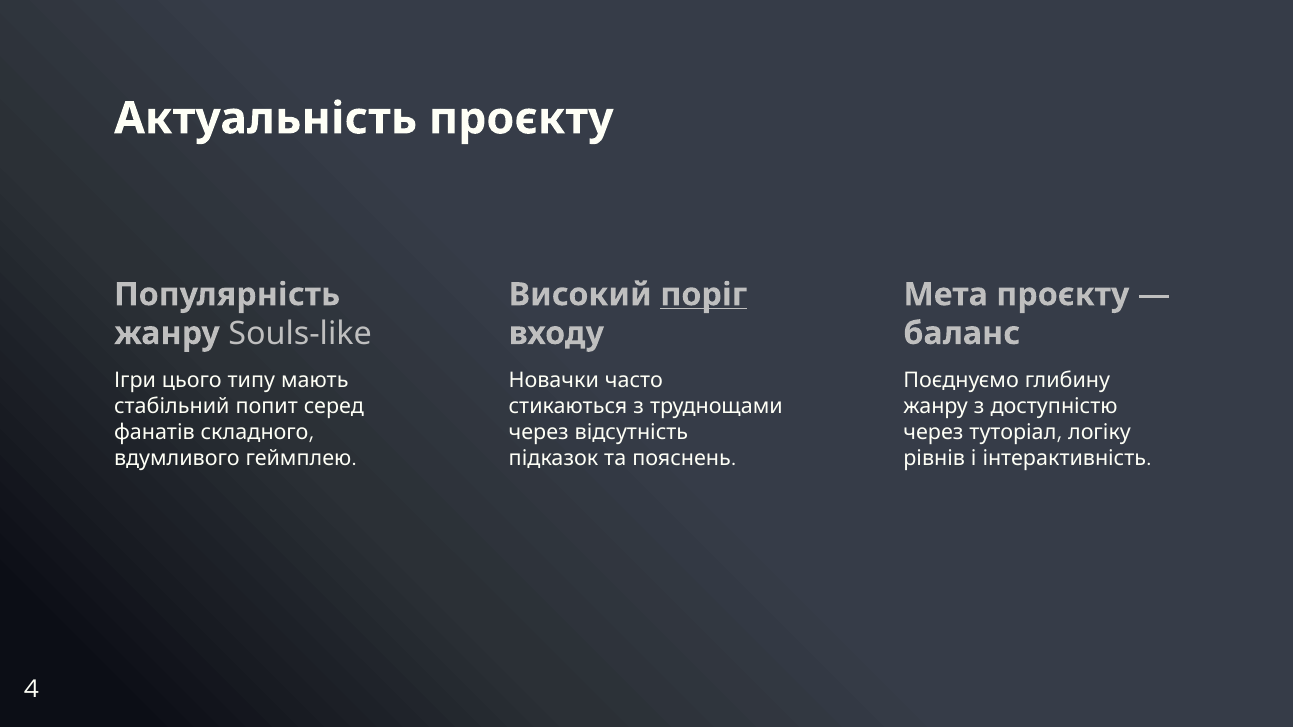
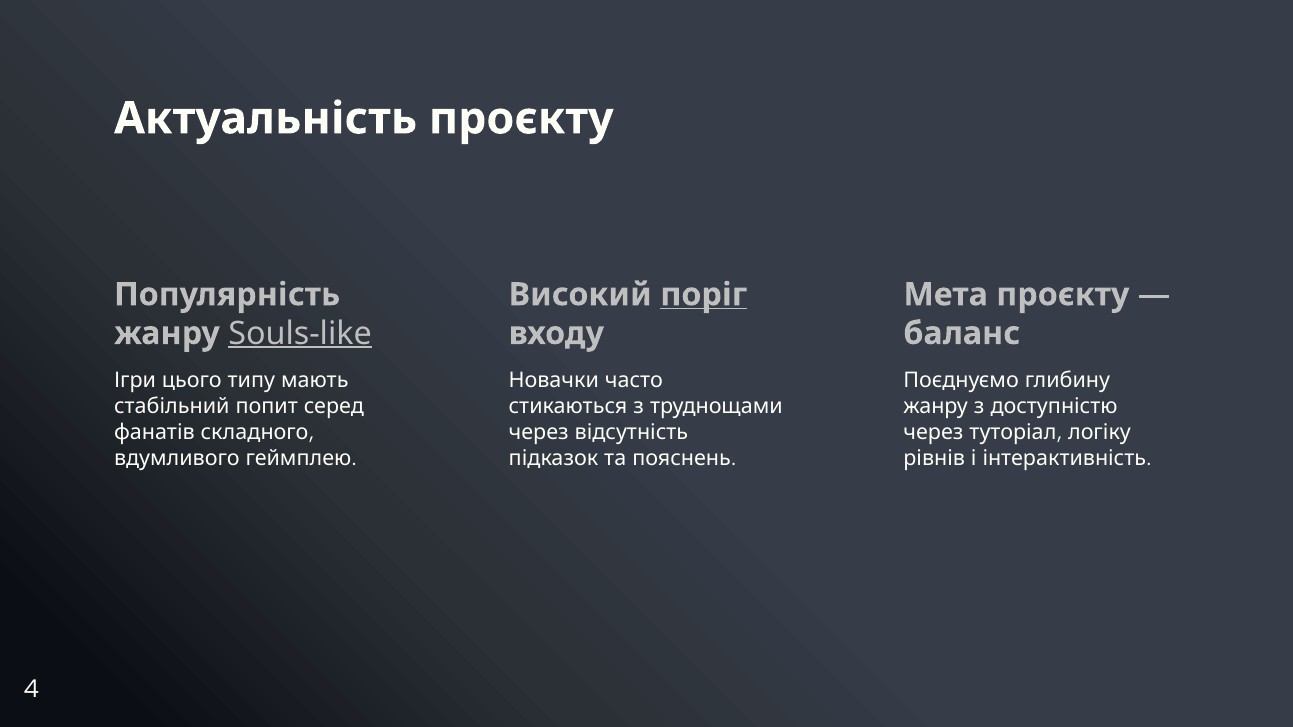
Souls-like underline: none -> present (300, 334)
